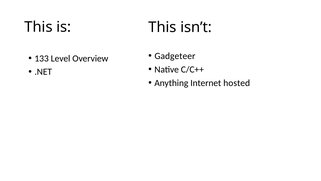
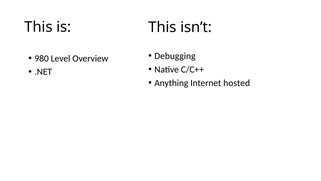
Gadgeteer: Gadgeteer -> Debugging (175, 56)
133: 133 -> 980 (42, 58)
